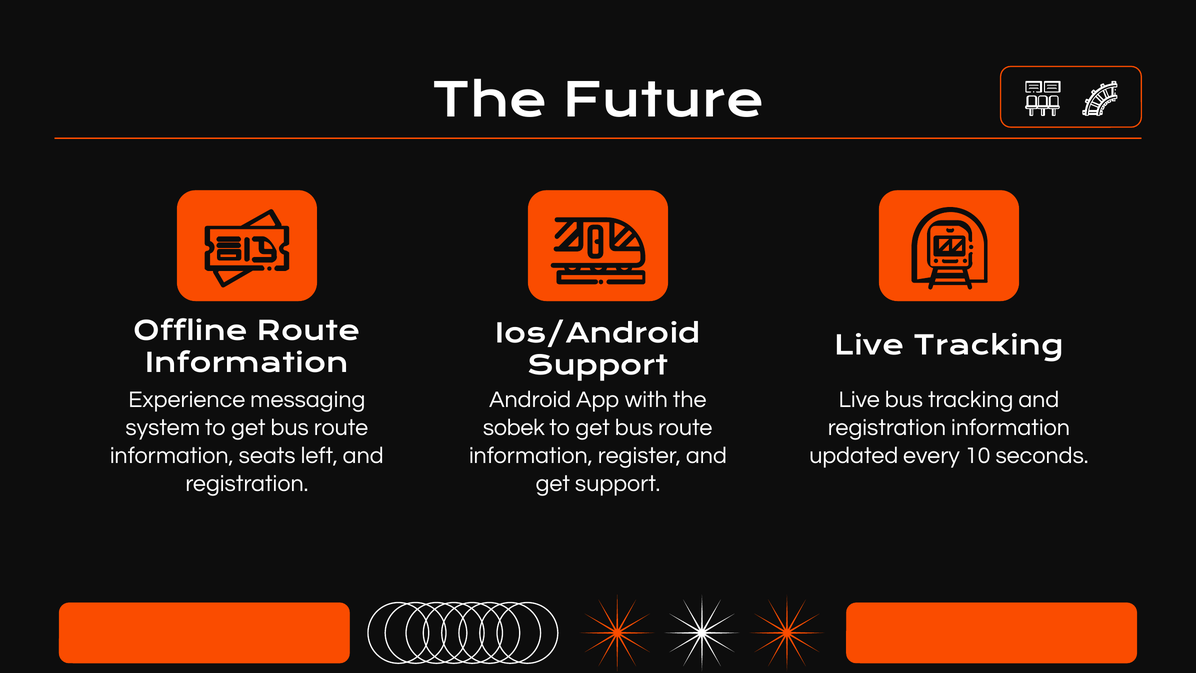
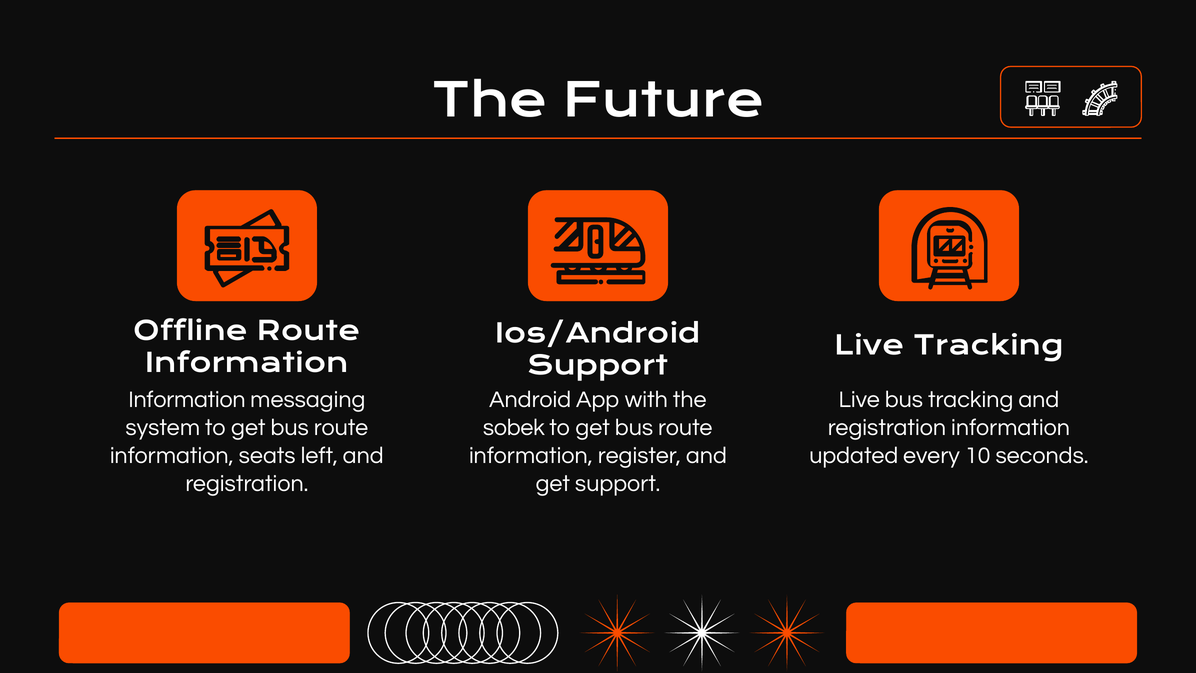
Experience: Experience -> Information (187, 399)
